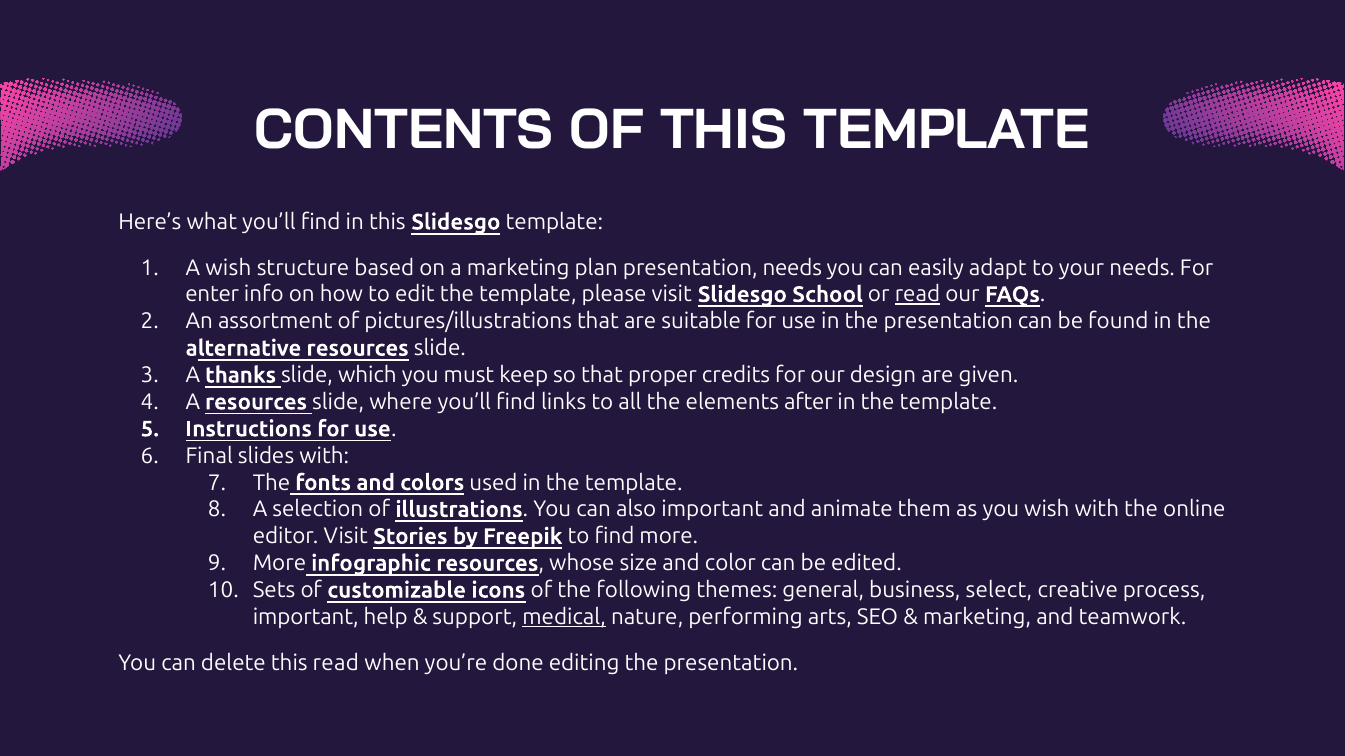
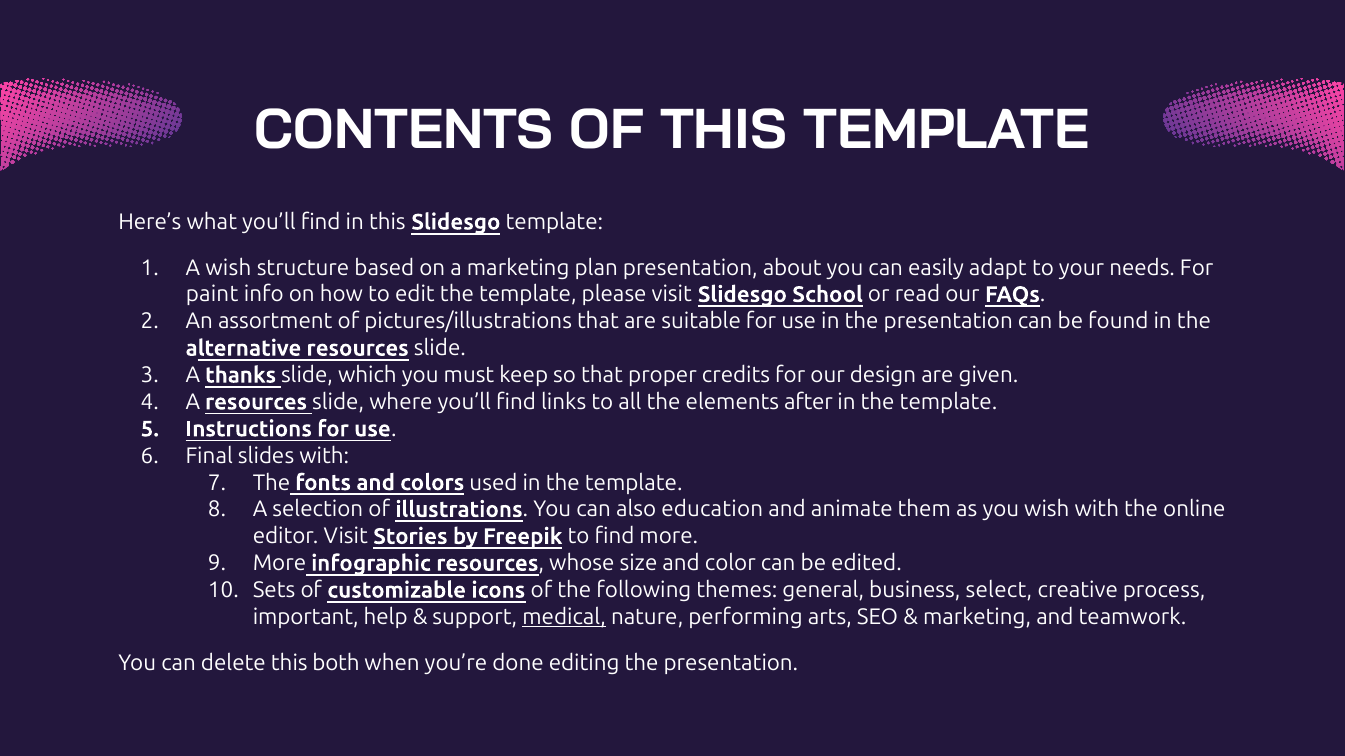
presentation needs: needs -> about (792, 268)
enter: enter -> paint (212, 295)
read underline: present -> none (917, 295)
also important: important -> education (712, 510)
this read: read -> both (336, 663)
